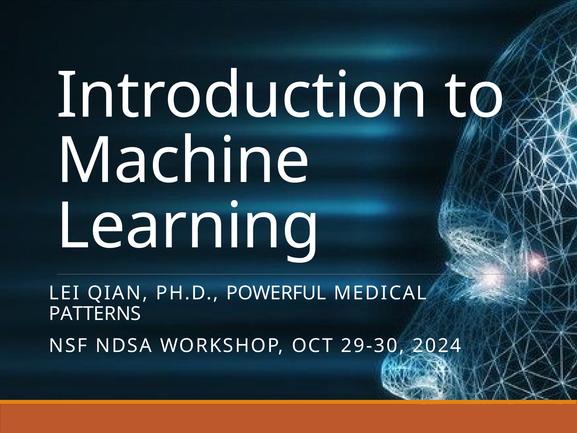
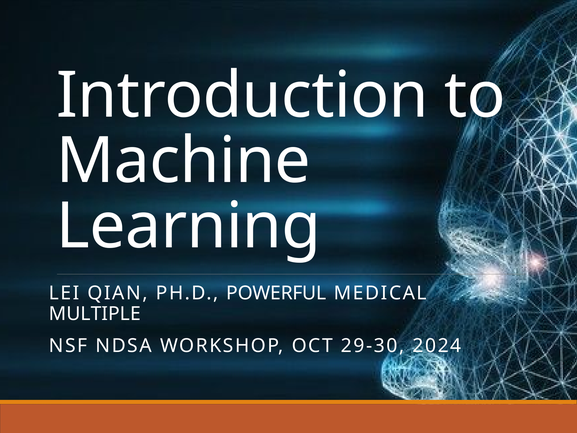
PATTERNS: PATTERNS -> MULTIPLE (95, 314)
